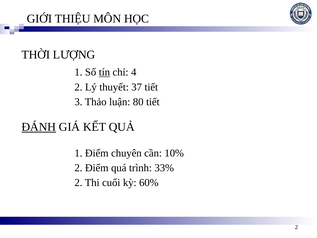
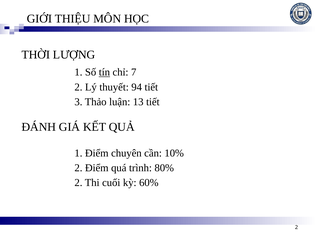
4: 4 -> 7 (134, 72)
37: 37 -> 94 (137, 87)
80: 80 -> 13 (138, 102)
ĐÁNH underline: present -> none (39, 127)
33%: 33% -> 80% (164, 168)
